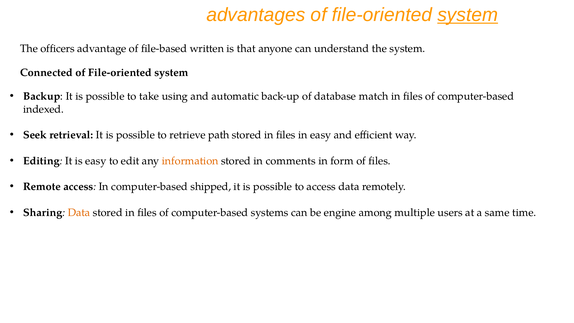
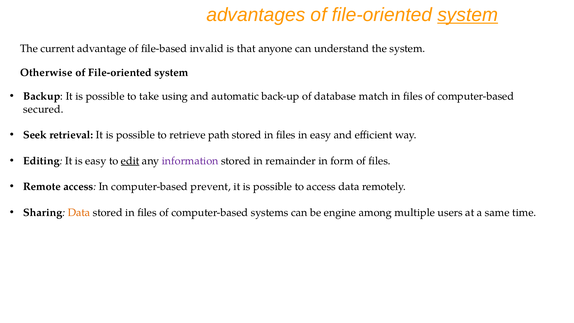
officers: officers -> current (58, 49)
written: written -> invalid (207, 49)
Connected: Connected -> Otherwise (46, 72)
indexed: indexed -> secured (43, 109)
edit underline: none -> present (130, 161)
information colour: orange -> purple (190, 161)
comments: comments -> remainder (291, 161)
shipped: shipped -> prevent (211, 187)
